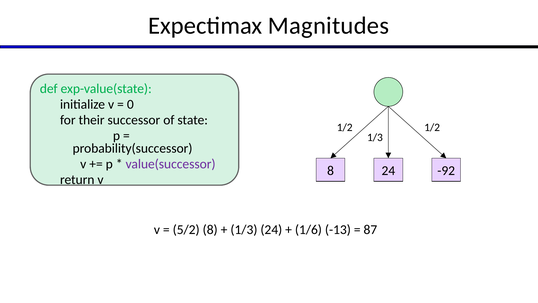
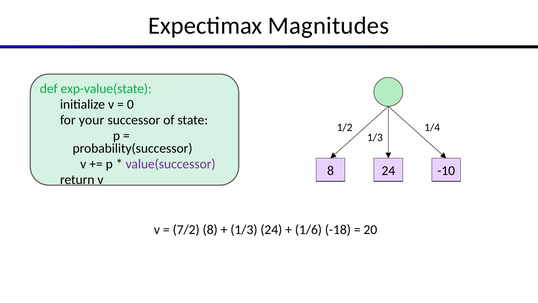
their: their -> your (92, 120)
1/2: 1/2 -> 1/4 (432, 127)
-92: -92 -> -10 (446, 171)
5/2: 5/2 -> 7/2 (186, 230)
-13: -13 -> -18 (338, 230)
87: 87 -> 20 (370, 230)
